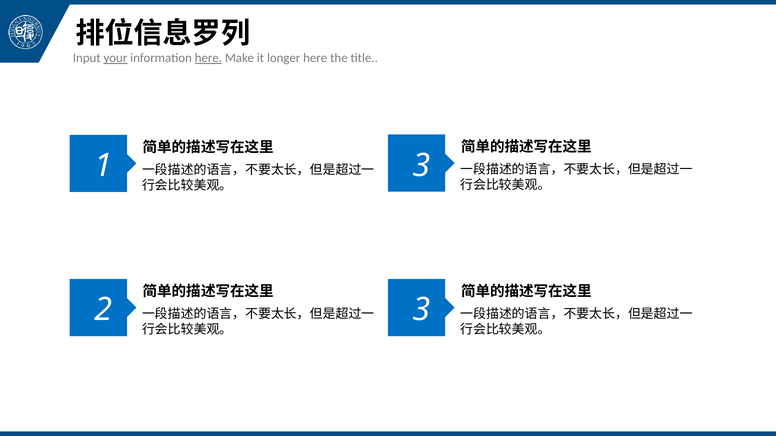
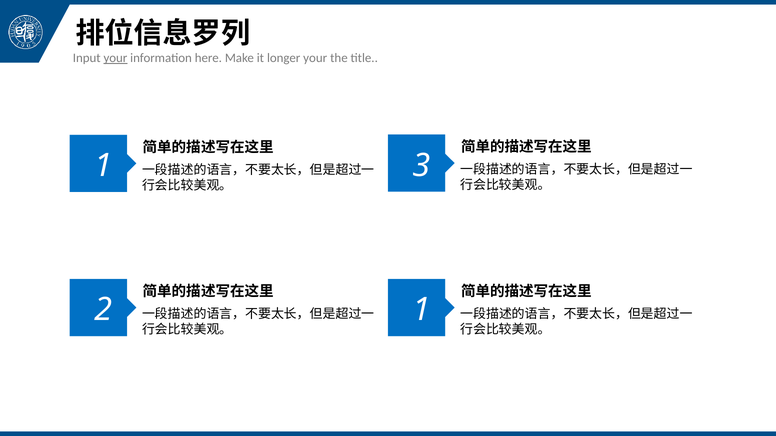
here underline: present -> none (208, 58)
longer here: here -> your (315, 58)
3: 3 -> 1 (421, 310)
